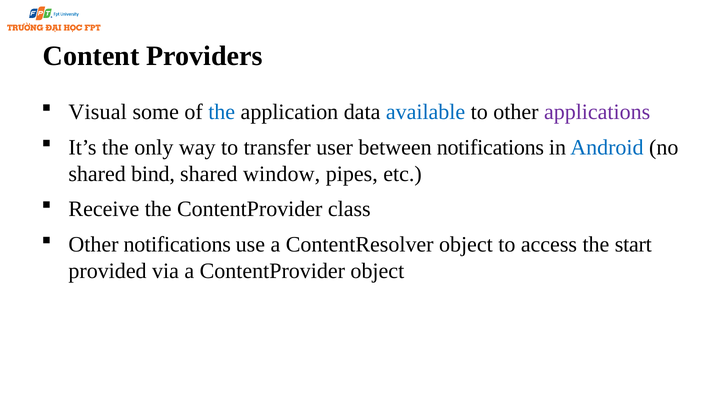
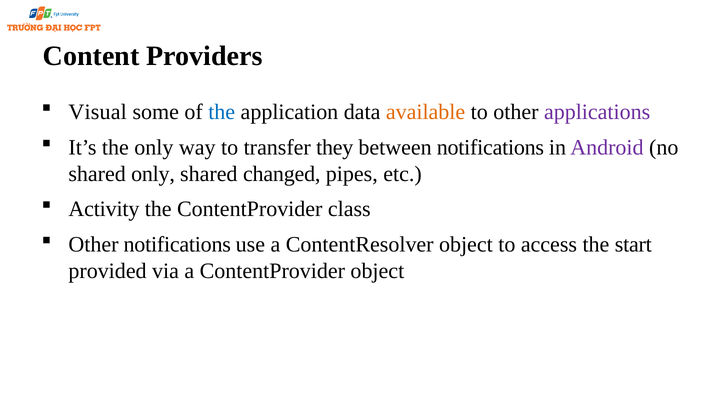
available colour: blue -> orange (426, 112)
user: user -> they (335, 148)
Android colour: blue -> purple (607, 148)
shared bind: bind -> only (153, 174)
window: window -> changed (282, 174)
Receive: Receive -> Activity (104, 210)
